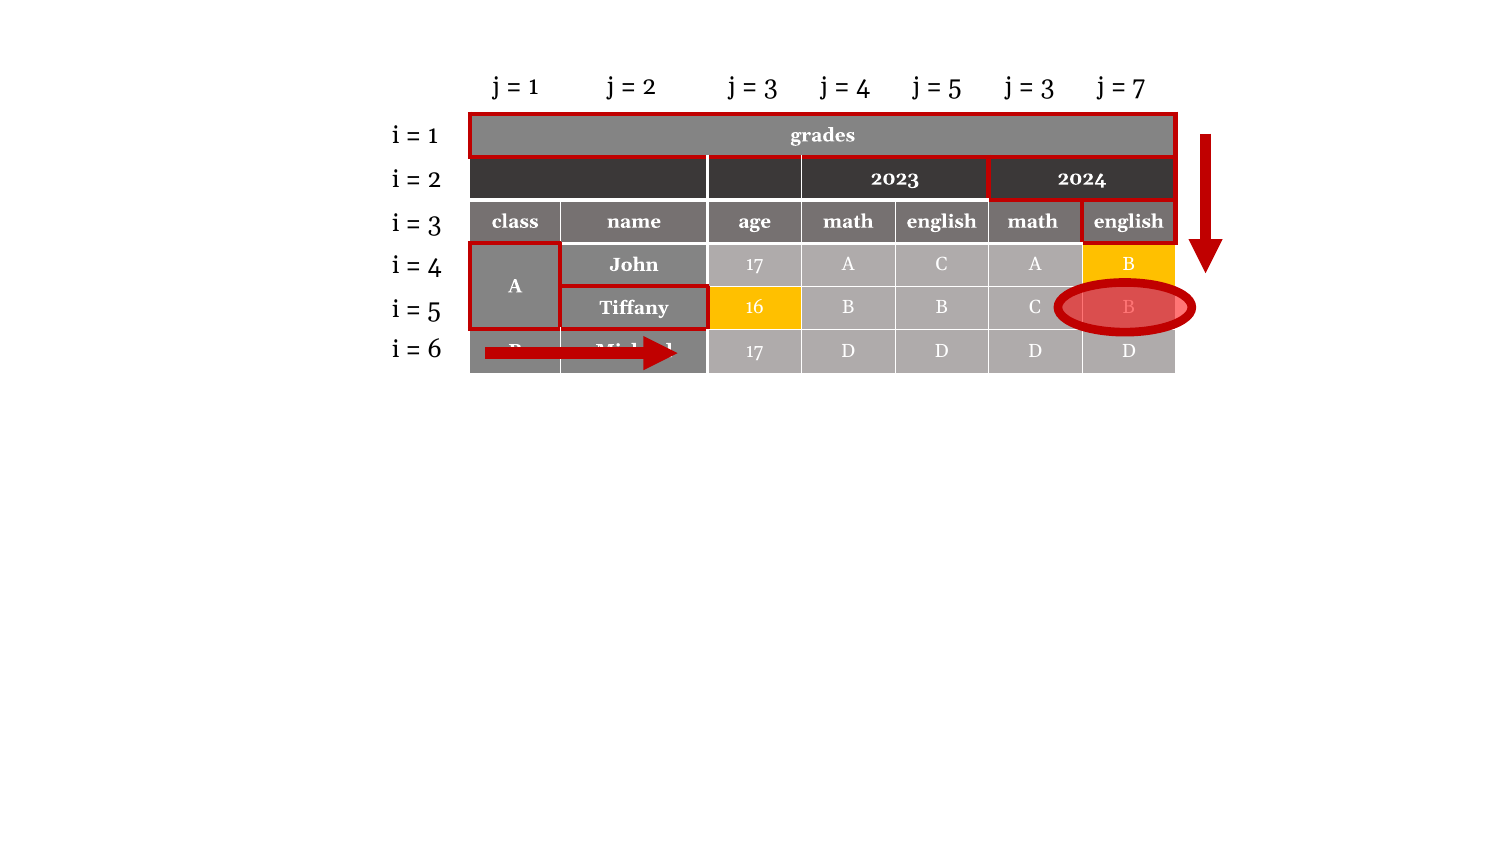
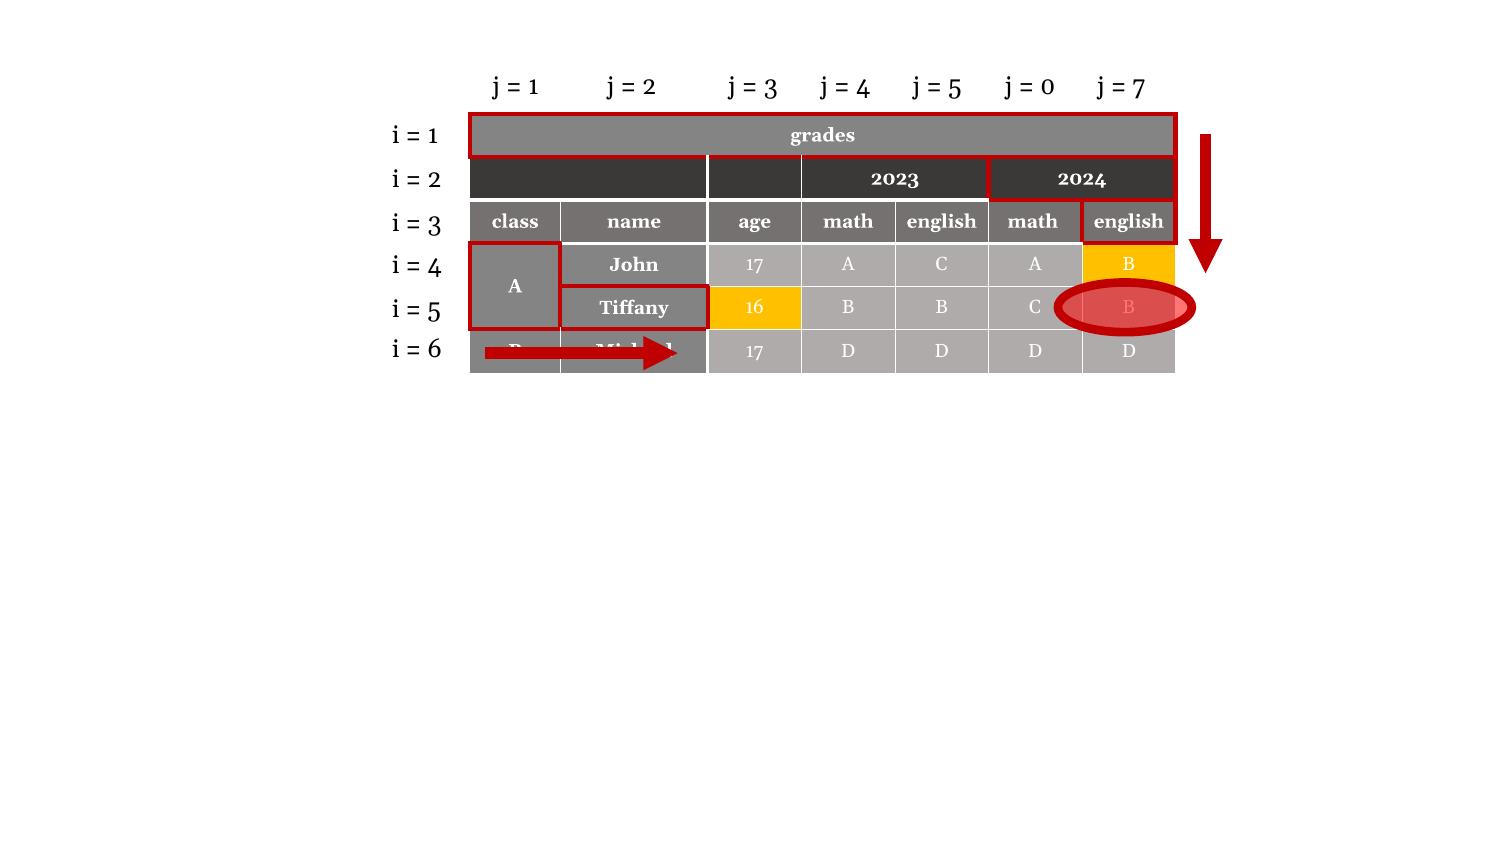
3: 3 -> 0 (1048, 86)
